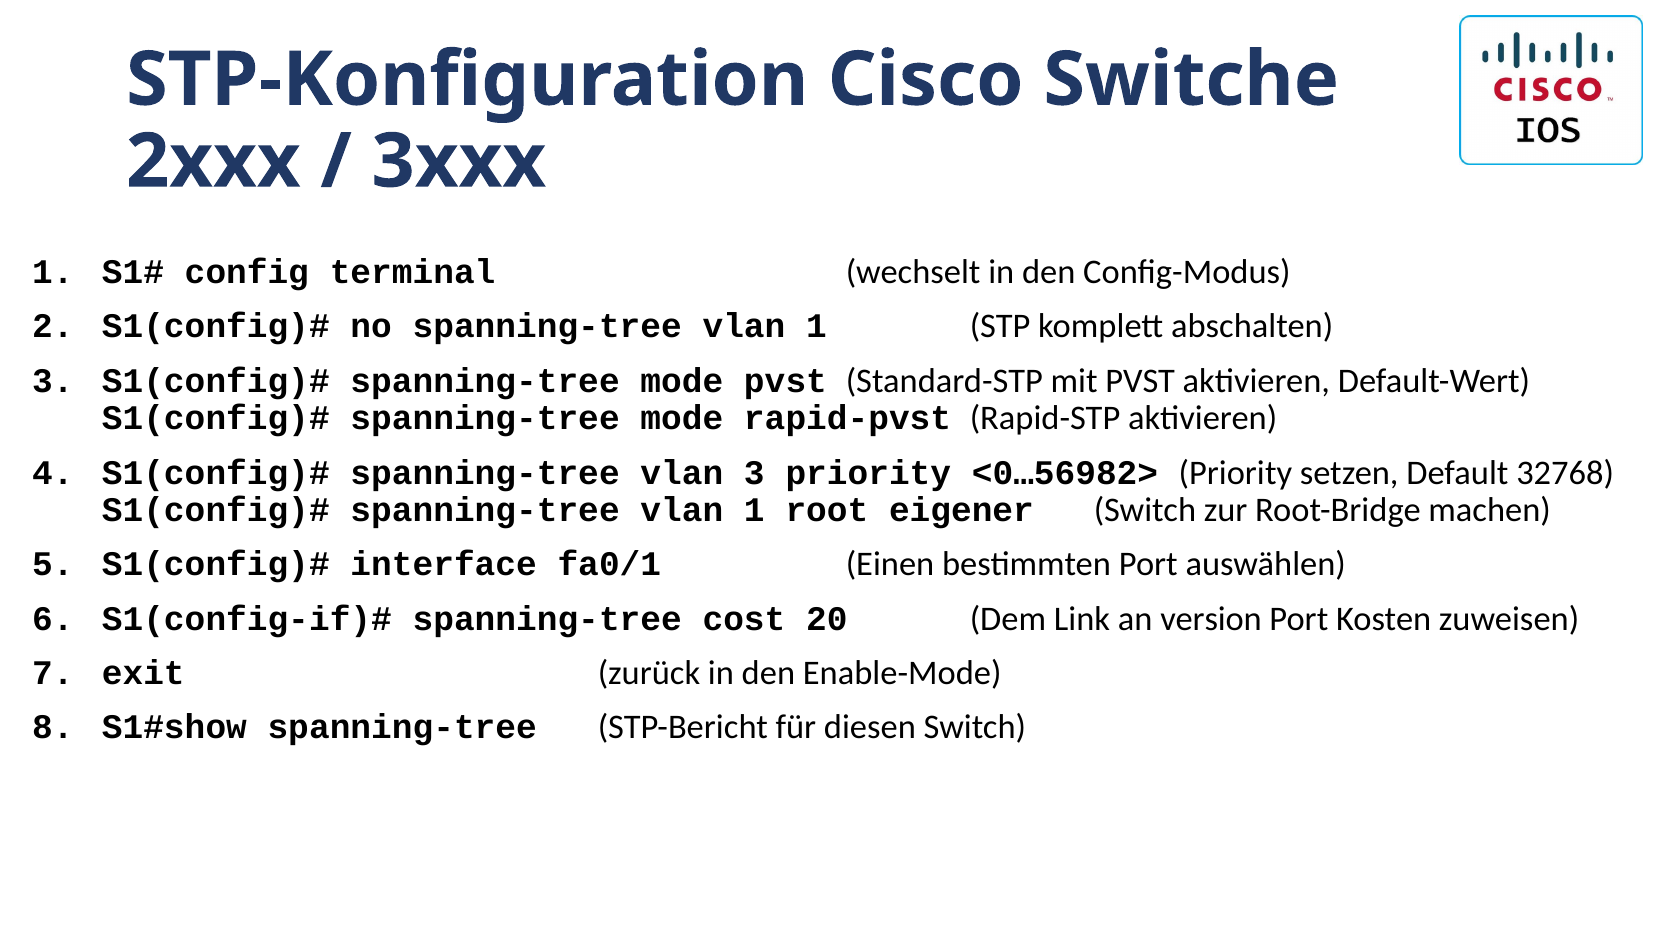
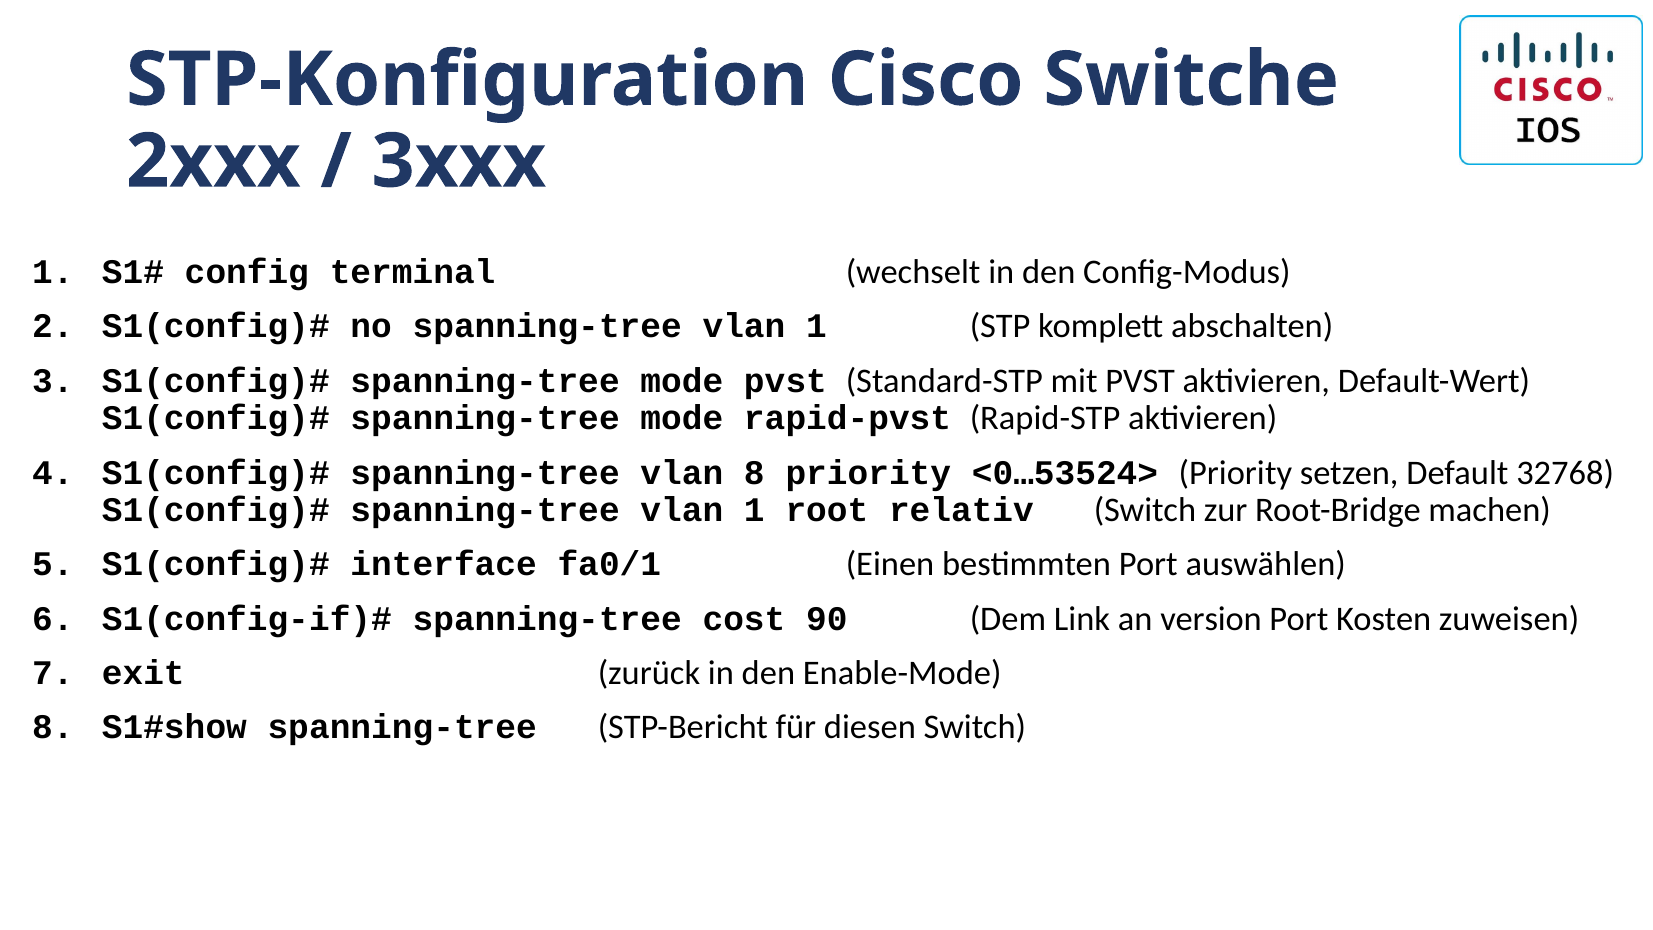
vlan 3: 3 -> 8 (754, 473)
<0…56982>: <0…56982> -> <0…53524> (1065, 473)
eigener: eigener -> relativ (961, 510)
20: 20 -> 90 (827, 619)
